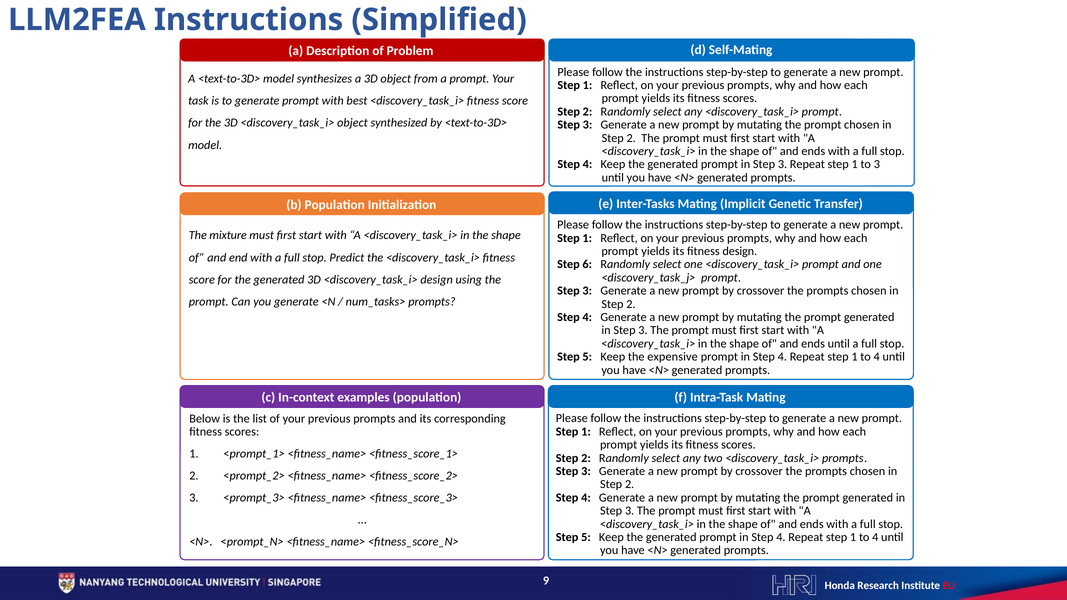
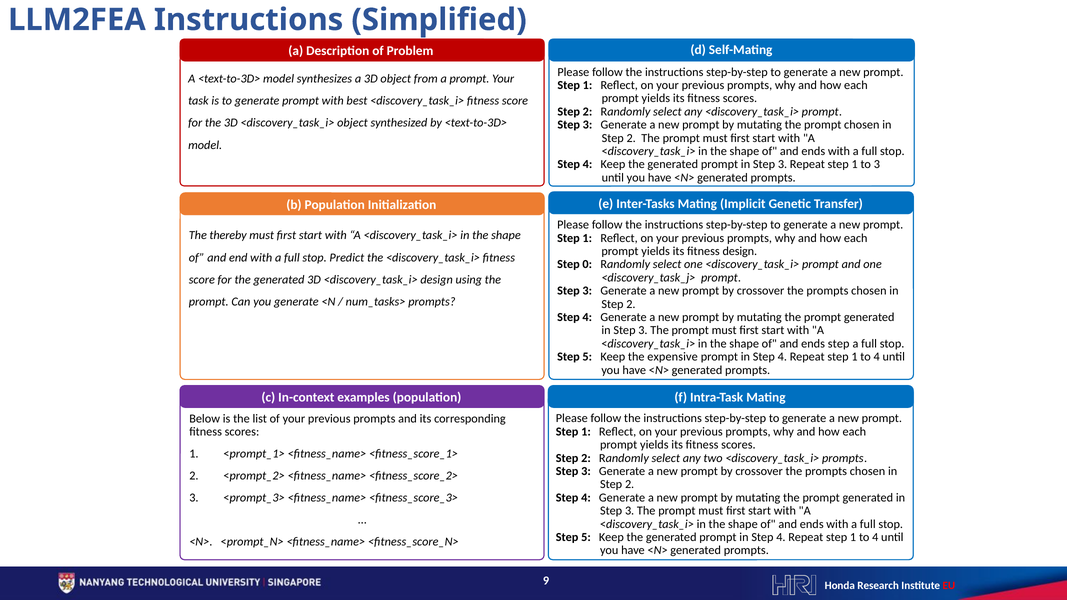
mixture: mixture -> thereby (228, 236)
6: 6 -> 0 (587, 265)
ends until: until -> step (839, 344)
